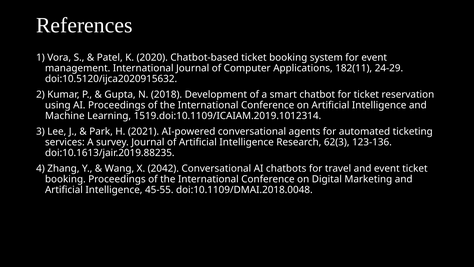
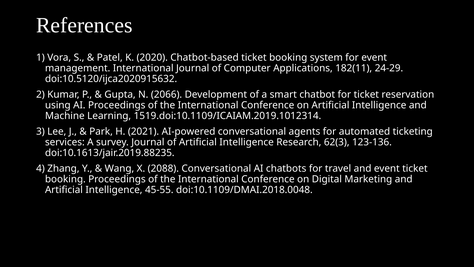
2018: 2018 -> 2066 (167, 94)
2042: 2042 -> 2088 (163, 168)
